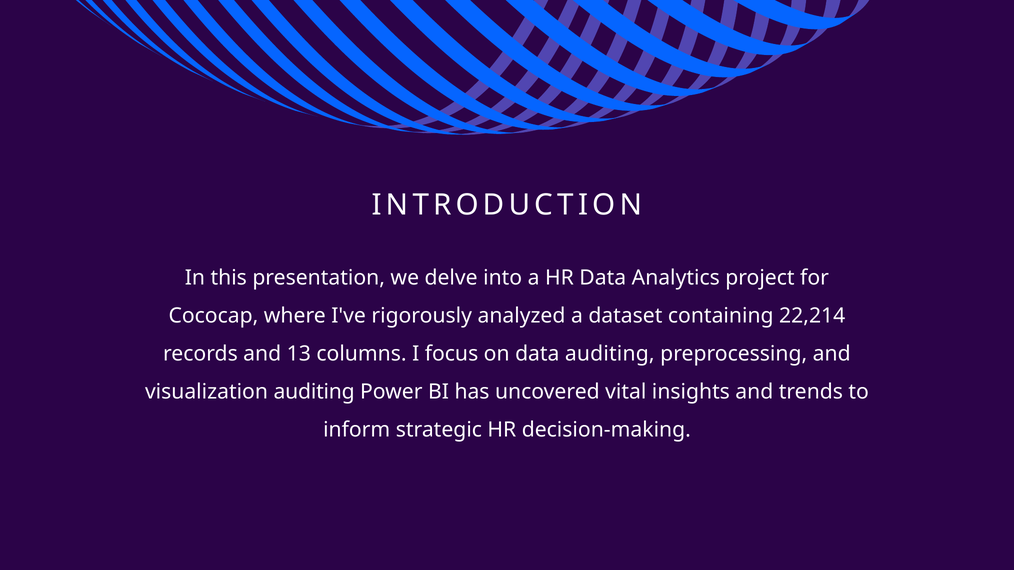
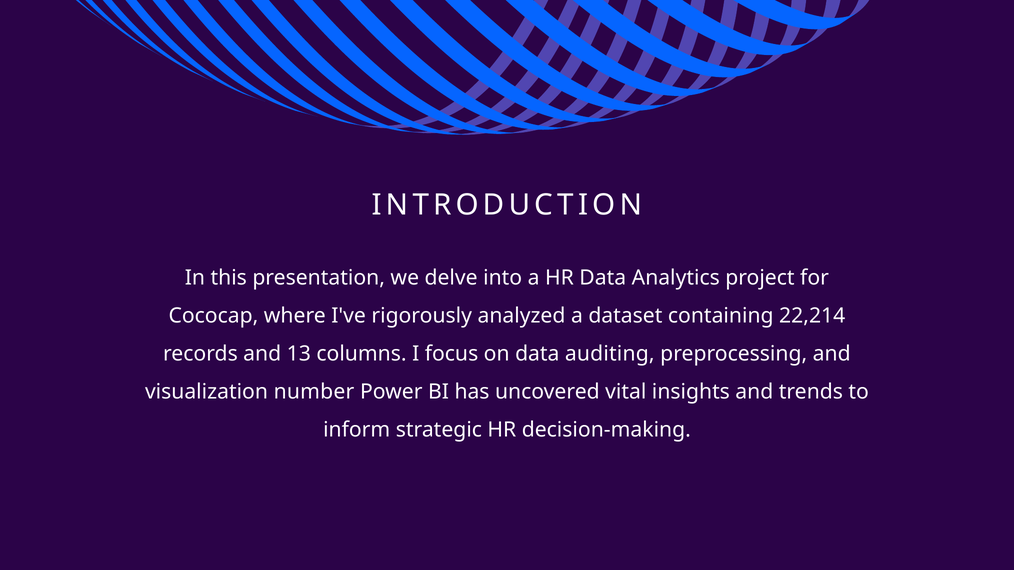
visualization auditing: auditing -> number (314, 392)
